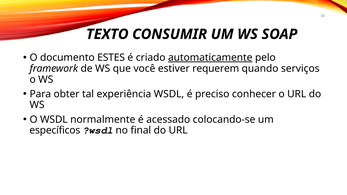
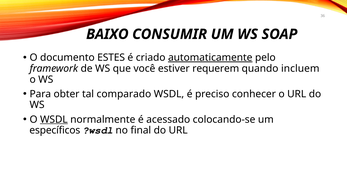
TEXTO: TEXTO -> BAIXO (107, 34)
serviços: serviços -> incluem (300, 69)
experiência: experiência -> comparado (124, 94)
WSDL underline: none -> present (54, 120)
